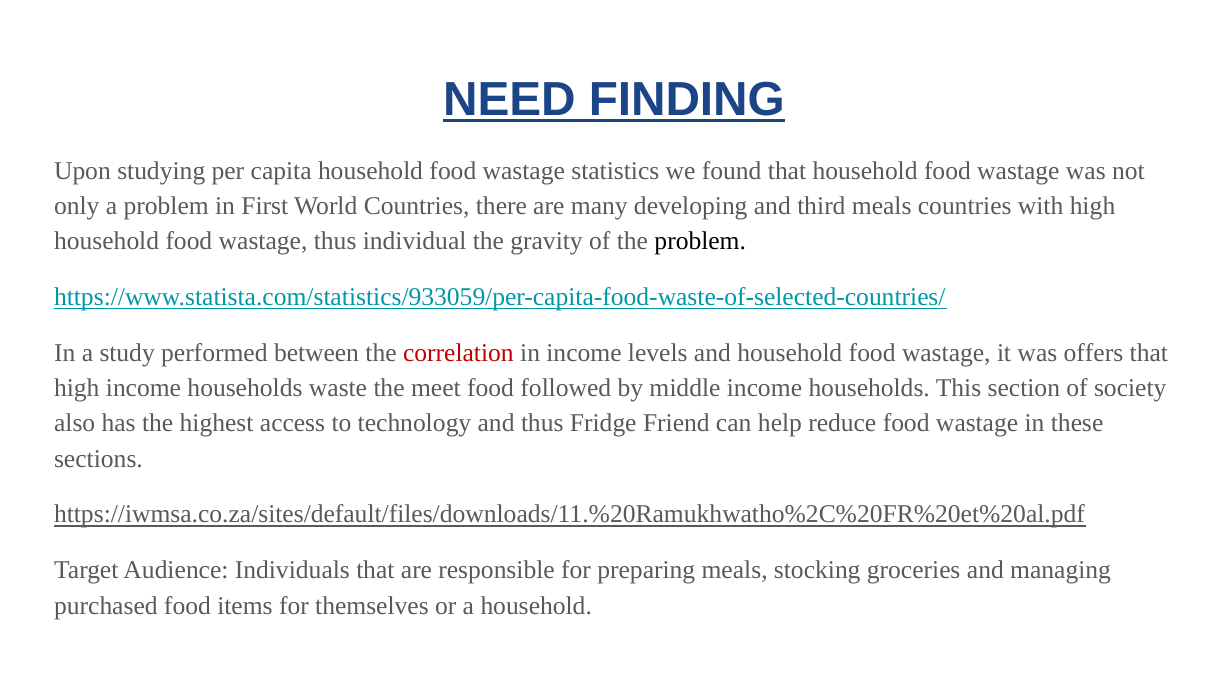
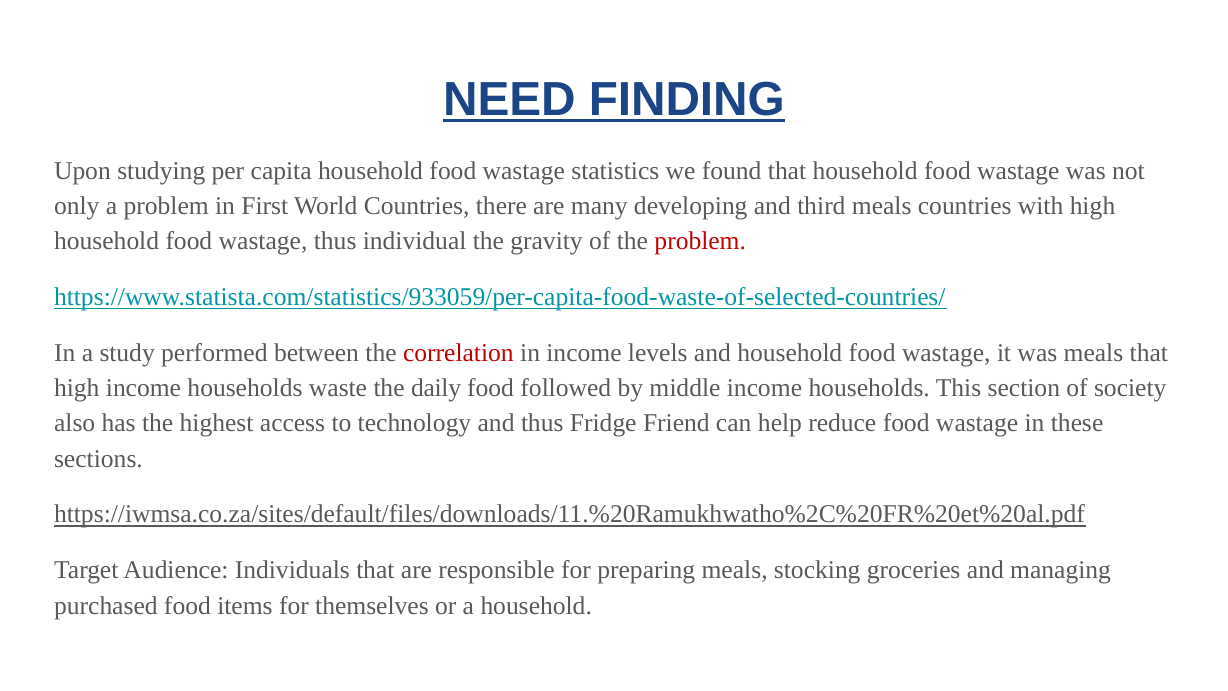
problem colour: black -> red (700, 241)
was offers: offers -> meals (1093, 353)
meet: meet -> daily (436, 388)
